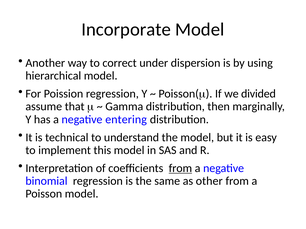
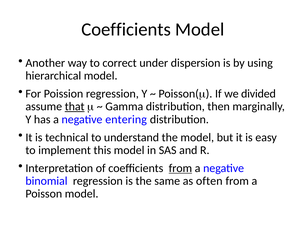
Incorporate: Incorporate -> Coefficients (126, 30)
that underline: none -> present (75, 107)
other: other -> often (209, 181)
